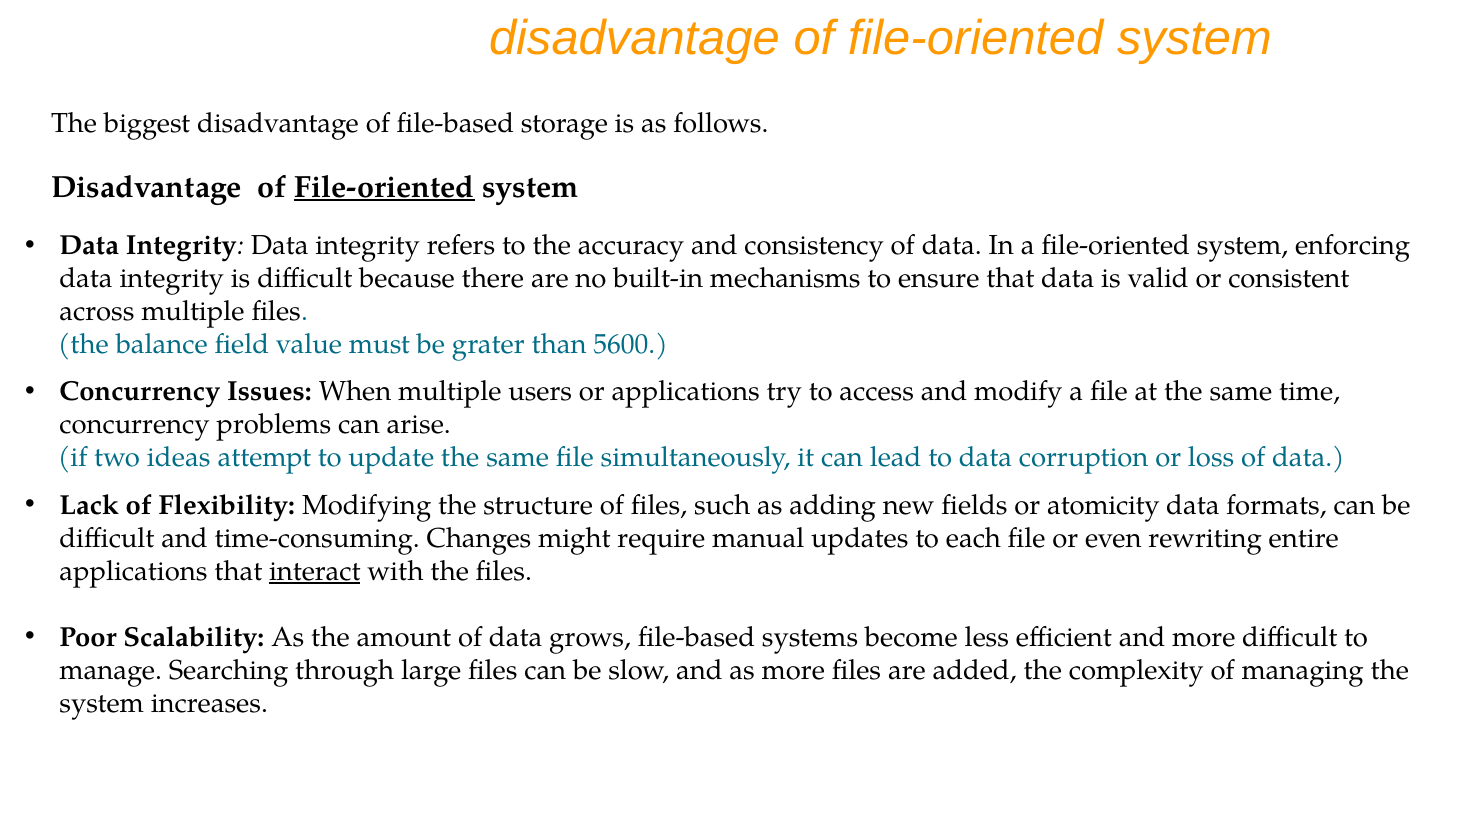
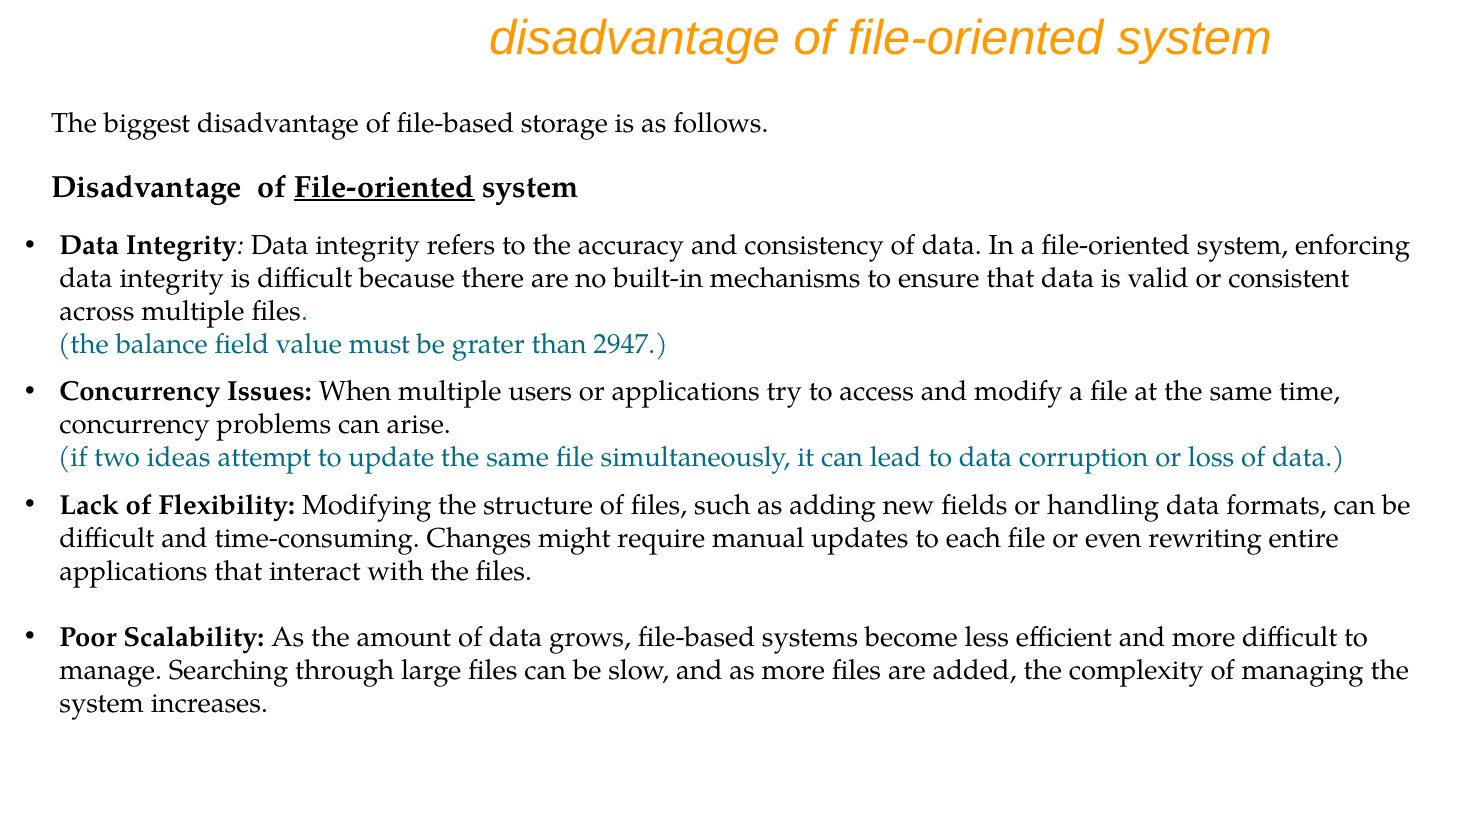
5600: 5600 -> 2947 (631, 345)
atomicity: atomicity -> handling (1103, 506)
interact underline: present -> none (315, 572)
